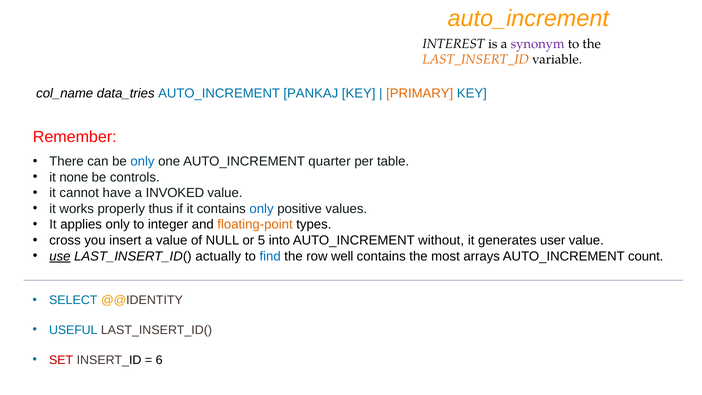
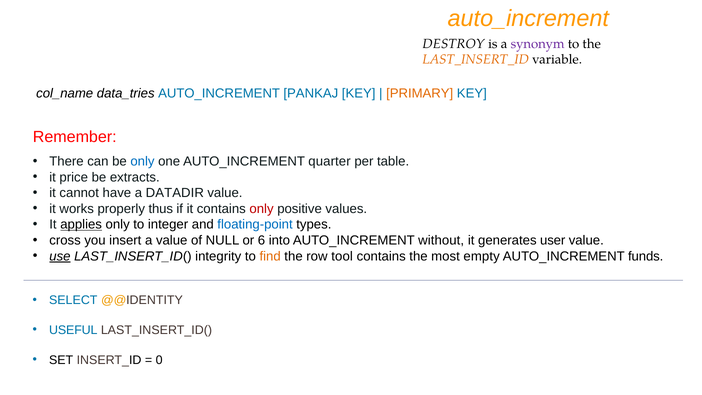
INTEREST: INTEREST -> DESTROY (454, 44)
none: none -> price (74, 177)
controls: controls -> extracts (135, 177)
INVOKED: INVOKED -> DATADIR (175, 193)
only colour: blue -> red (262, 209)
applies underline: none -> present (81, 225)
floating-point colour: orange -> blue (255, 225)
5: 5 -> 6 (262, 240)
actually: actually -> integrity (218, 256)
find colour: blue -> orange (270, 256)
well: well -> tool (342, 256)
arrays: arrays -> empty (482, 256)
count: count -> funds (646, 256)
SET colour: red -> black (61, 360)
6: 6 -> 0 (159, 360)
